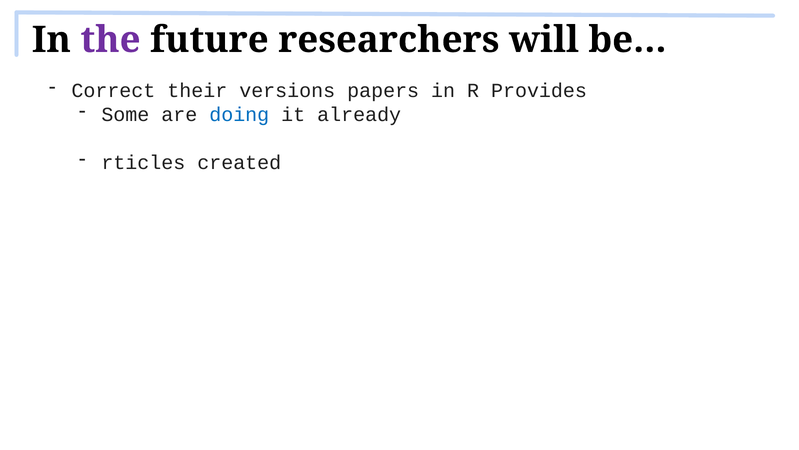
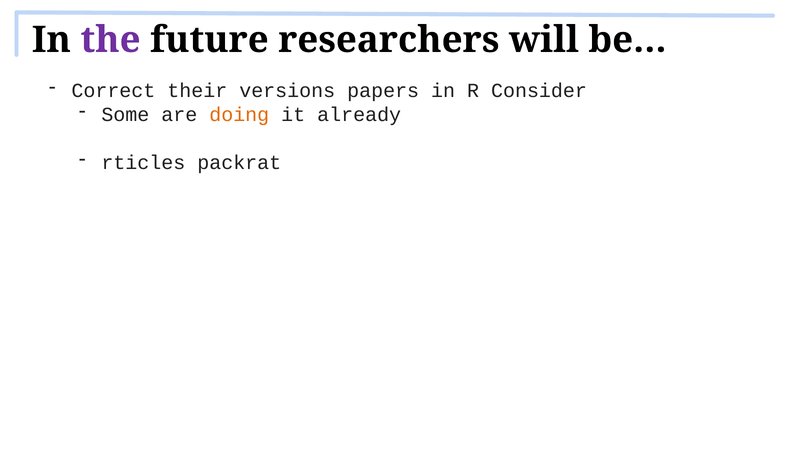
Provides: Provides -> Consider (539, 90)
doing colour: blue -> orange (239, 114)
created: created -> packrat (239, 162)
